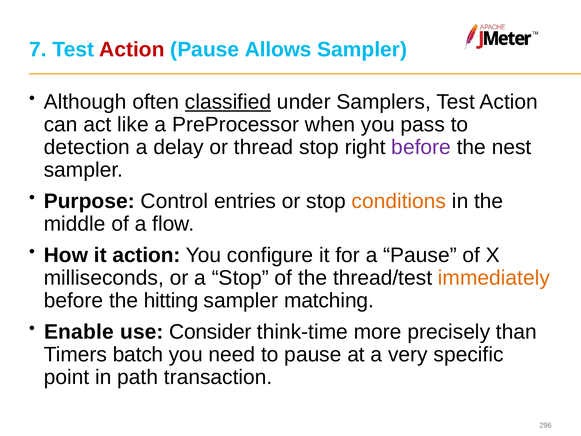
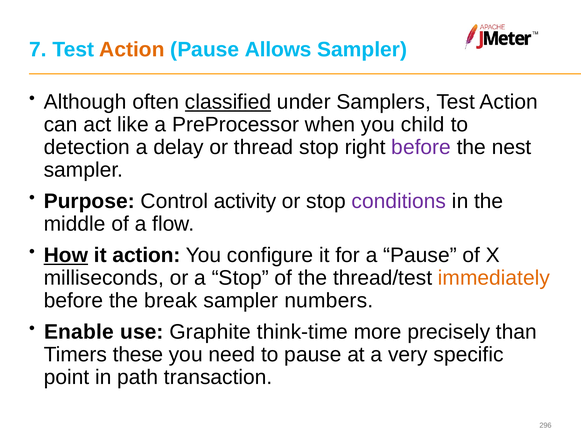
Action colour: red -> orange (132, 50)
pass: pass -> child (423, 124)
entries: entries -> activity (245, 201)
conditions colour: orange -> purple (399, 201)
How underline: none -> present (66, 255)
hitting: hitting -> break (171, 300)
matching: matching -> numbers (329, 300)
Consider: Consider -> Graphite (210, 332)
batch: batch -> these (138, 354)
